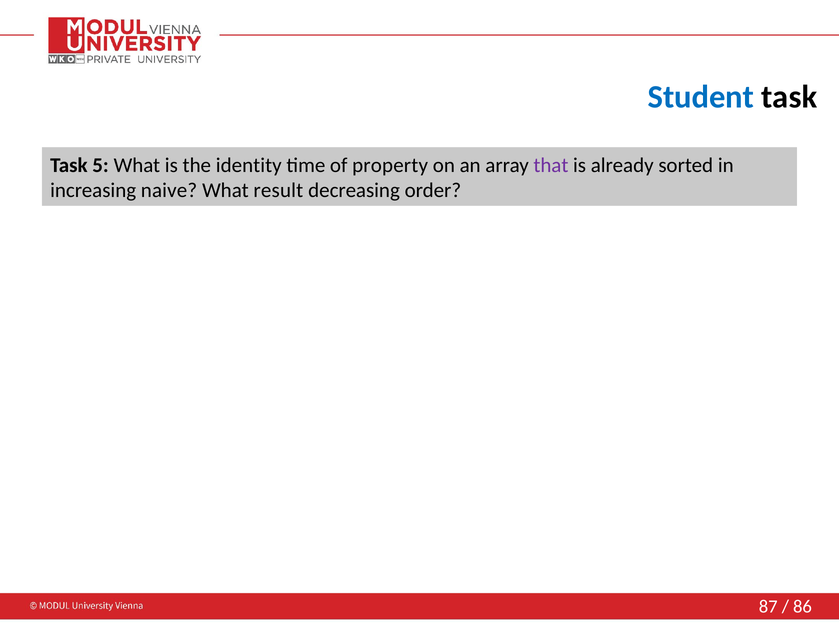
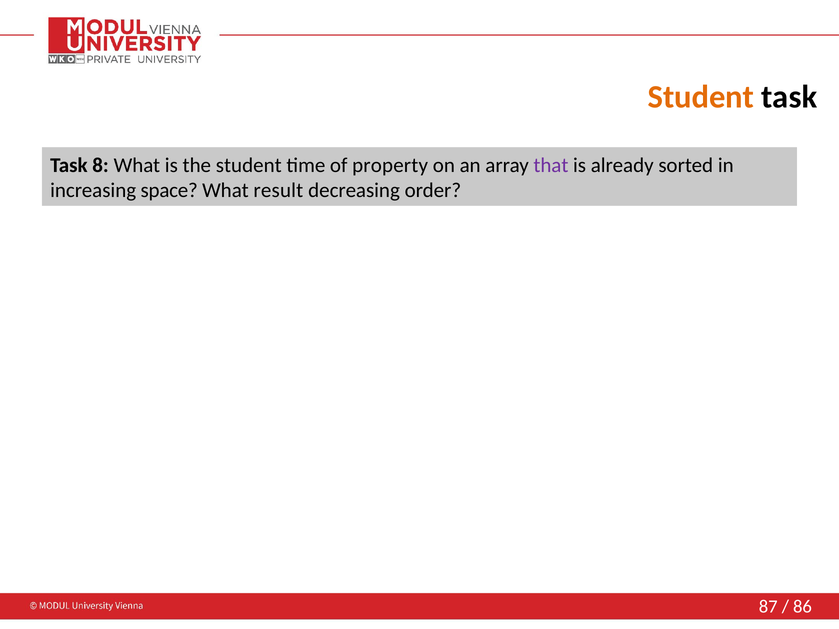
Student colour: blue -> orange (701, 97)
5: 5 -> 8 (101, 165)
the identity: identity -> student (249, 165)
naive: naive -> space (169, 191)
